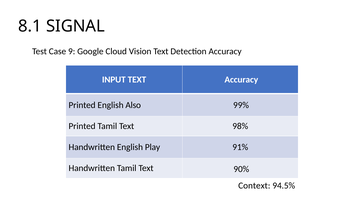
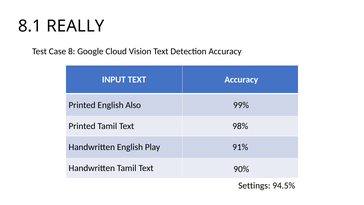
SIGNAL: SIGNAL -> REALLY (75, 26)
9: 9 -> 8 (72, 51)
Context: Context -> Settings (254, 185)
